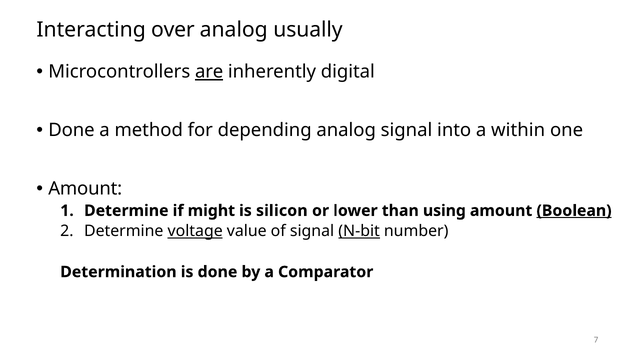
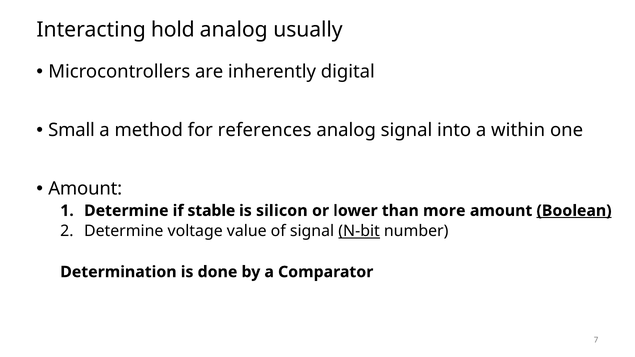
over: over -> hold (173, 30)
are underline: present -> none (209, 72)
Done: Done -> Small (72, 130)
depending: depending -> references (265, 130)
might: might -> stable (211, 211)
using: using -> more (444, 211)
voltage underline: present -> none (195, 231)
